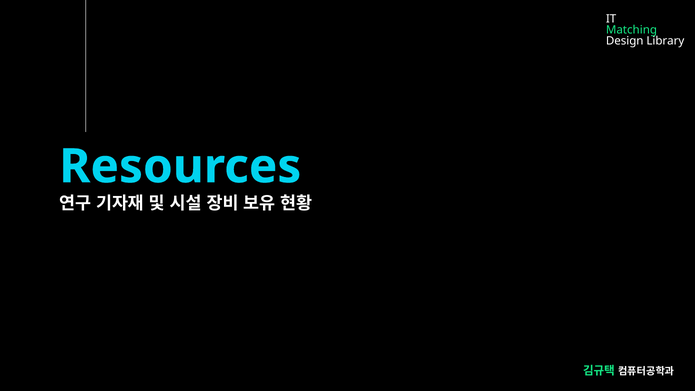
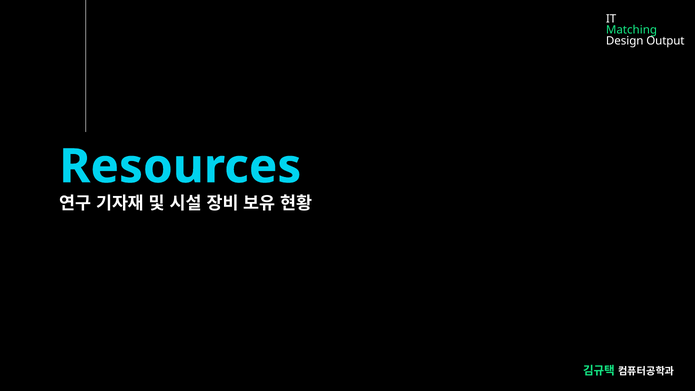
Library: Library -> Output (665, 41)
